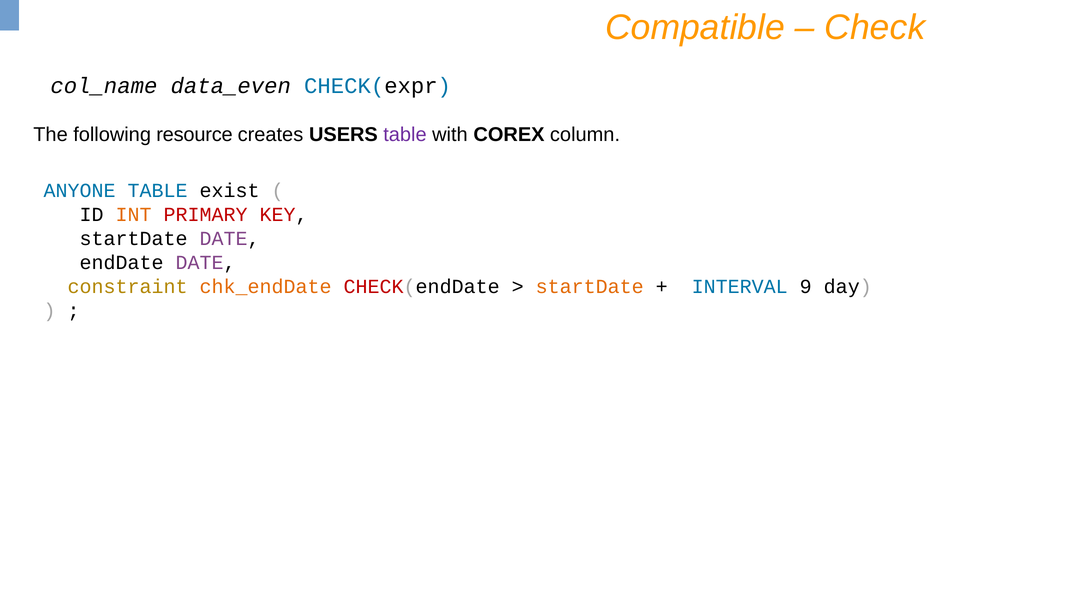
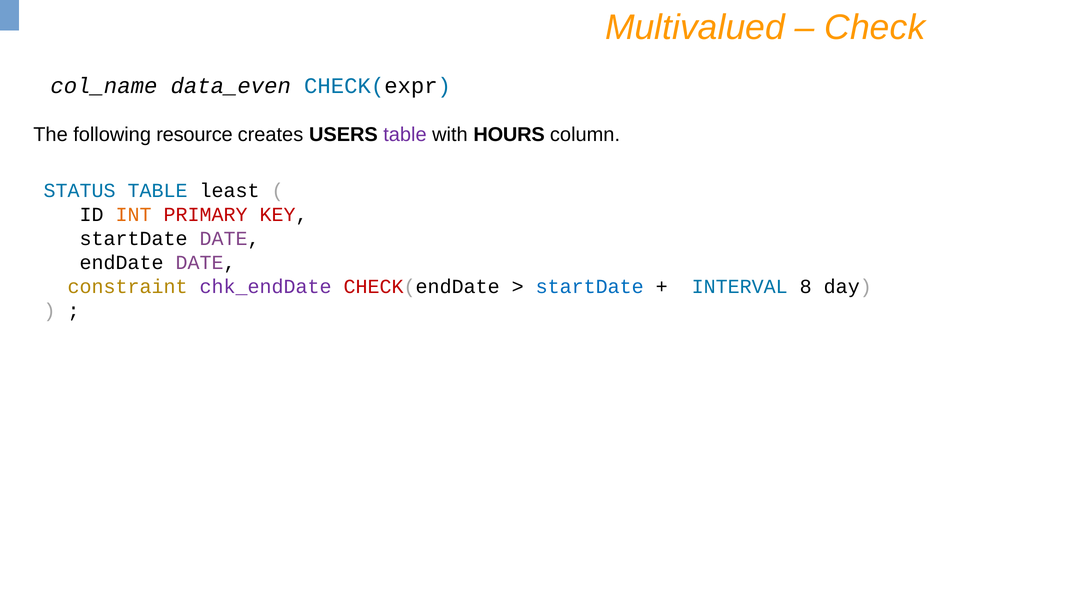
Compatible: Compatible -> Multivalued (695, 28)
COREX: COREX -> HOURS (509, 135)
ANYONE: ANYONE -> STATUS (80, 191)
exist: exist -> least (230, 191)
chk_endDate colour: orange -> purple (266, 287)
startDate colour: orange -> blue (590, 287)
9: 9 -> 8 (806, 287)
